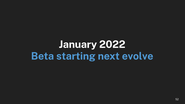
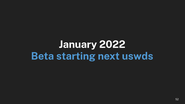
evolve: evolve -> uswds (138, 56)
